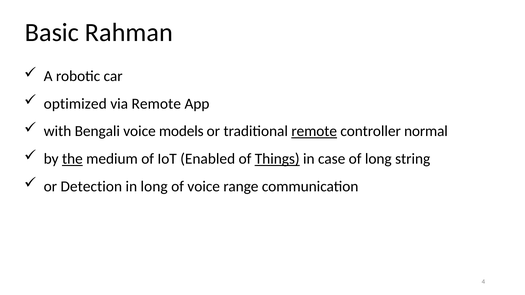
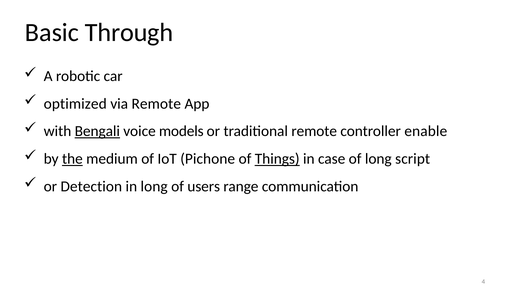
Rahman: Rahman -> Through (129, 33)
Bengali underline: none -> present (97, 131)
remote underline: present -> none (314, 131)
normal: normal -> enable (426, 131)
Enabled: Enabled -> Pichone (208, 159)
string: string -> script (413, 159)
of voice: voice -> users (204, 187)
